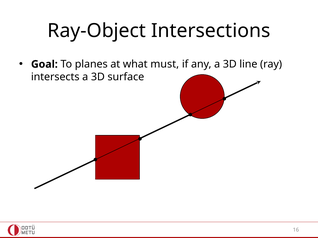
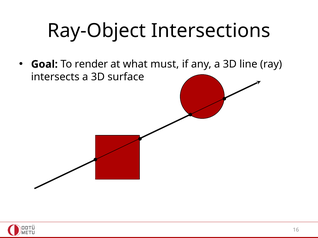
planes: planes -> render (91, 64)
